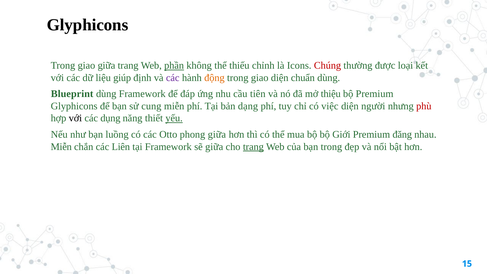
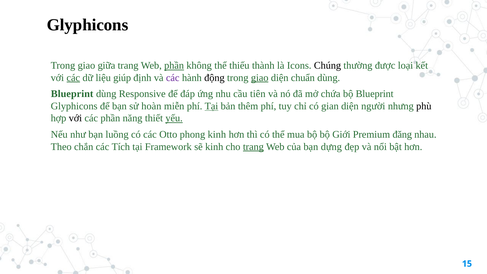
chỉnh: chỉnh -> thành (263, 66)
Chúng colour: red -> black (327, 66)
các underline: none -> present (73, 78)
động colour: orange -> black (214, 78)
giao underline: none -> present (260, 78)
dùng Framework: Framework -> Responsive (142, 94)
thiệu: thiệu -> chứa (331, 94)
bộ Premium: Premium -> Blueprint (375, 94)
cung: cung -> hoàn (151, 106)
Tại underline: none -> present (211, 106)
dạng: dạng -> thêm (248, 106)
việc: việc -> gian (330, 106)
phù colour: red -> black (424, 106)
các dụng: dụng -> phần (110, 118)
phong giữa: giữa -> kinh (217, 135)
Miễn: Miễn -> Theo (61, 147)
Liên: Liên -> Tích (121, 147)
sẽ giữa: giữa -> kinh (214, 147)
bạn trong: trong -> dựng (331, 147)
